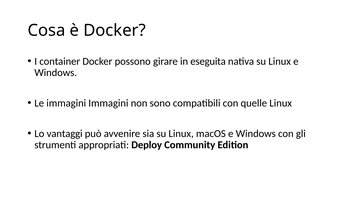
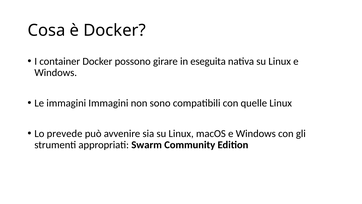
vantaggi: vantaggi -> prevede (65, 133)
Deploy: Deploy -> Swarm (147, 145)
